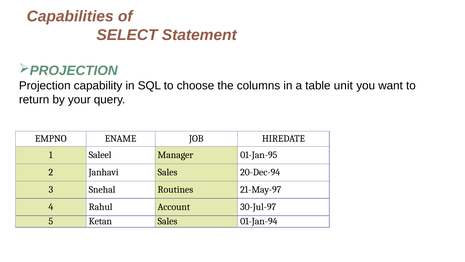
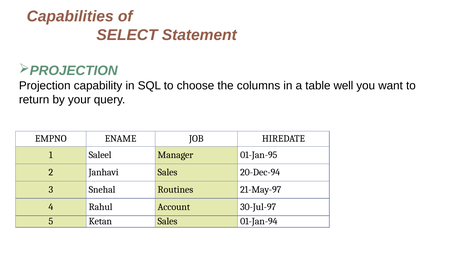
unit: unit -> well (343, 86)
